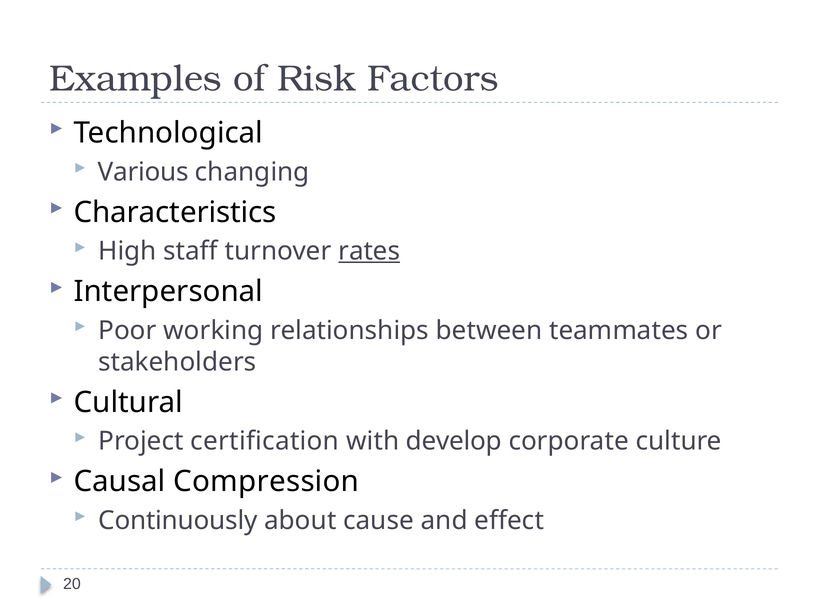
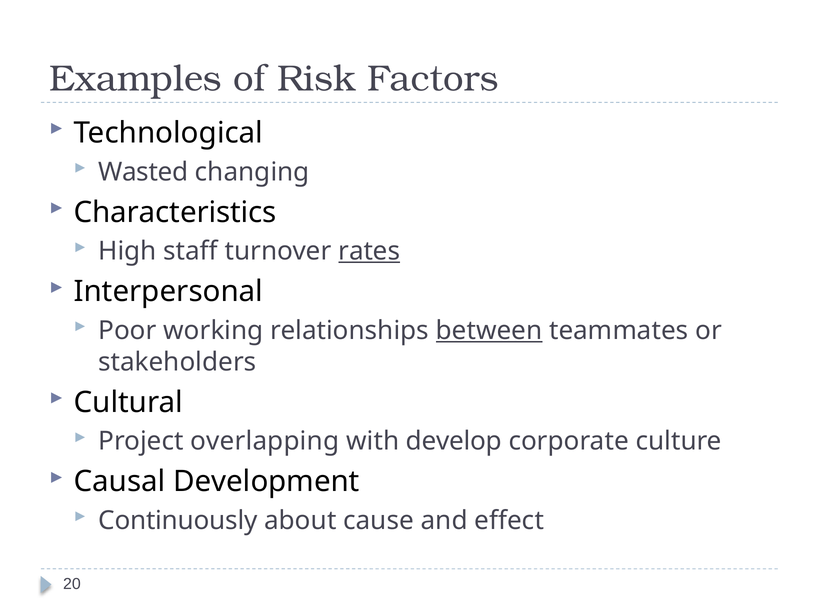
Various: Various -> Wasted (143, 172)
between underline: none -> present (489, 331)
certification: certification -> overlapping (265, 441)
Compression: Compression -> Development (266, 482)
